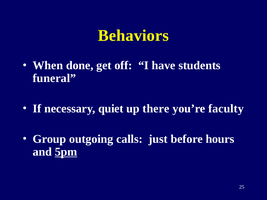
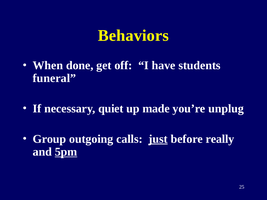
there: there -> made (156, 109)
faculty: faculty -> unplug (226, 109)
just underline: none -> present (158, 139)
hours: hours -> really (220, 139)
